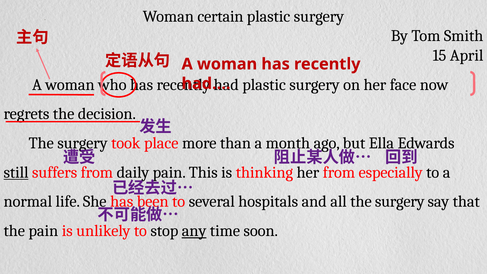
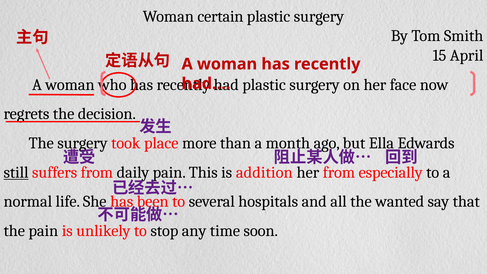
thinking: thinking -> addition (264, 172)
all the surgery: surgery -> wanted (400, 202)
any underline: present -> none (194, 231)
